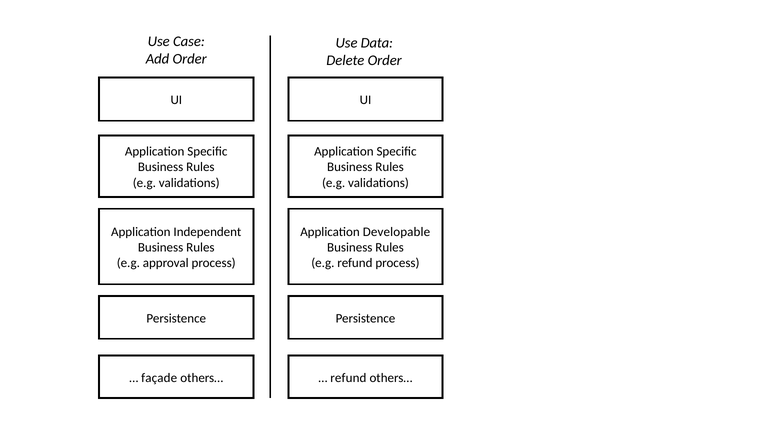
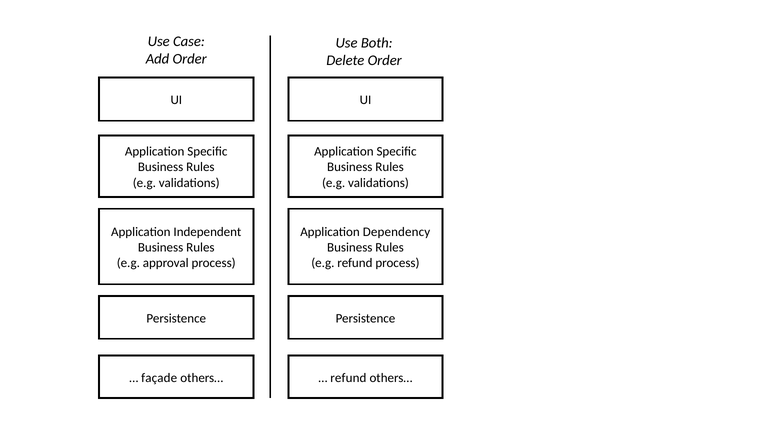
Data: Data -> Both (377, 43)
Developable: Developable -> Dependency (396, 232)
